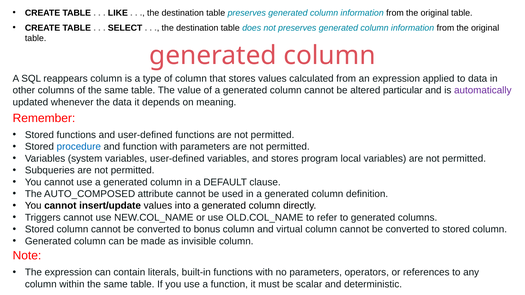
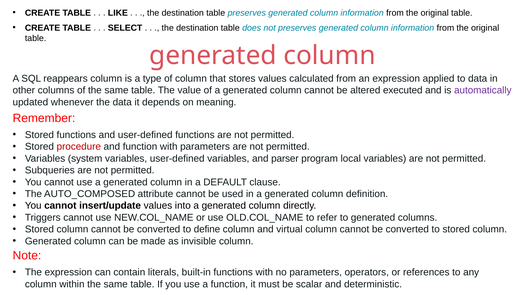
particular: particular -> executed (403, 90)
procedure colour: blue -> red (79, 147)
and stores: stores -> parser (285, 159)
bonus: bonus -> define (207, 230)
